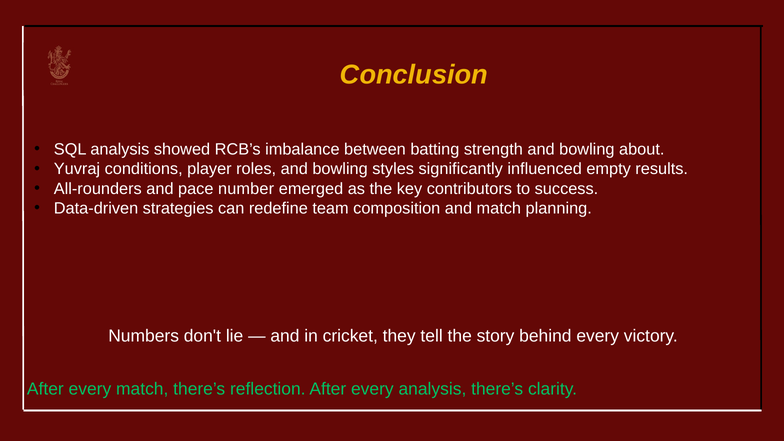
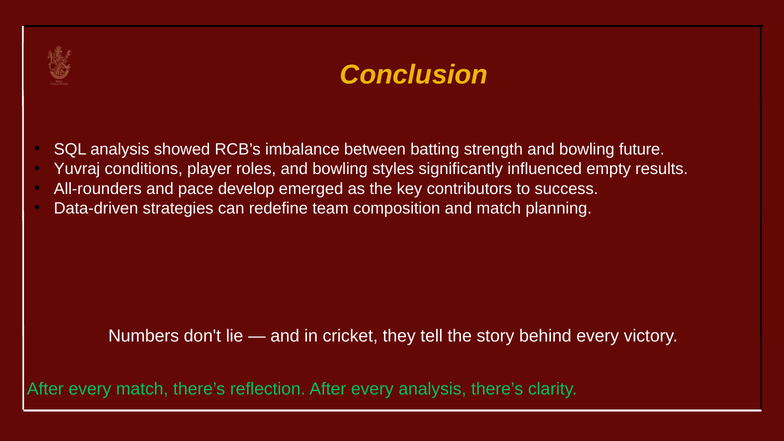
about: about -> future (642, 149)
number: number -> develop (246, 189)
